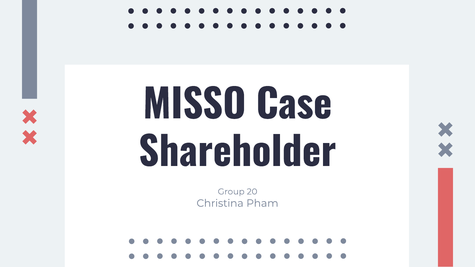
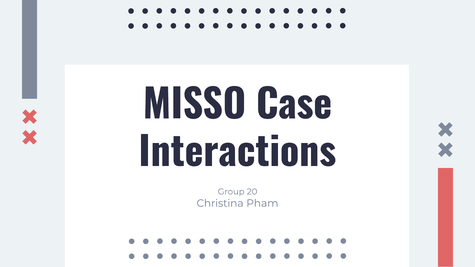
Shareholder: Shareholder -> Interactions (237, 153)
